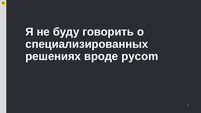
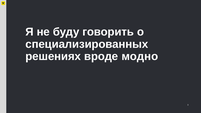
pycom: pycom -> модно (140, 56)
